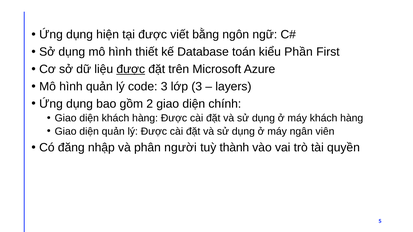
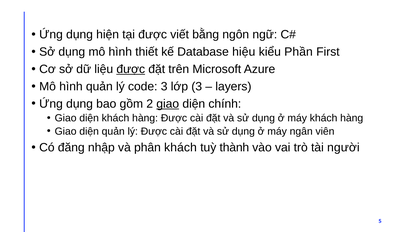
toán: toán -> hiệu (244, 52)
giao underline: none -> present (168, 104)
phân người: người -> khách (180, 148)
quyền: quyền -> người (343, 148)
